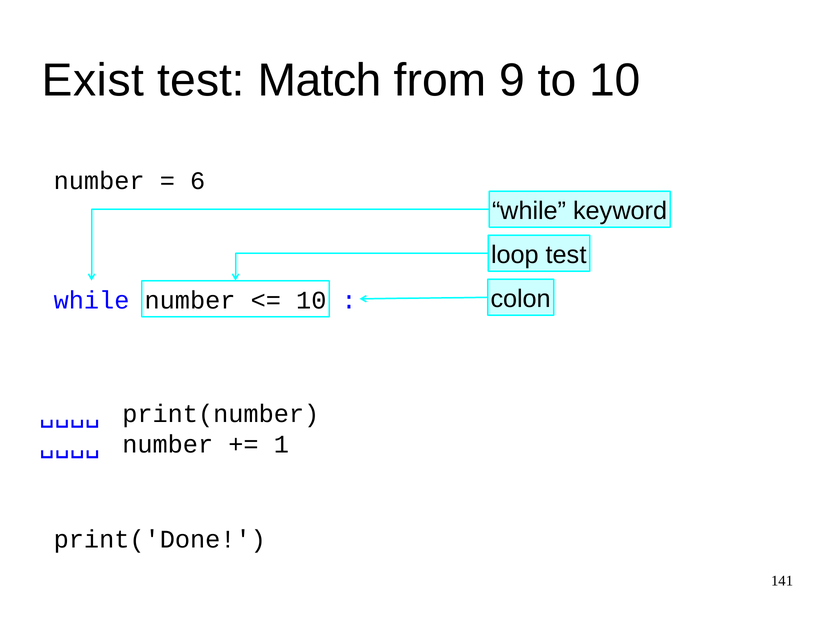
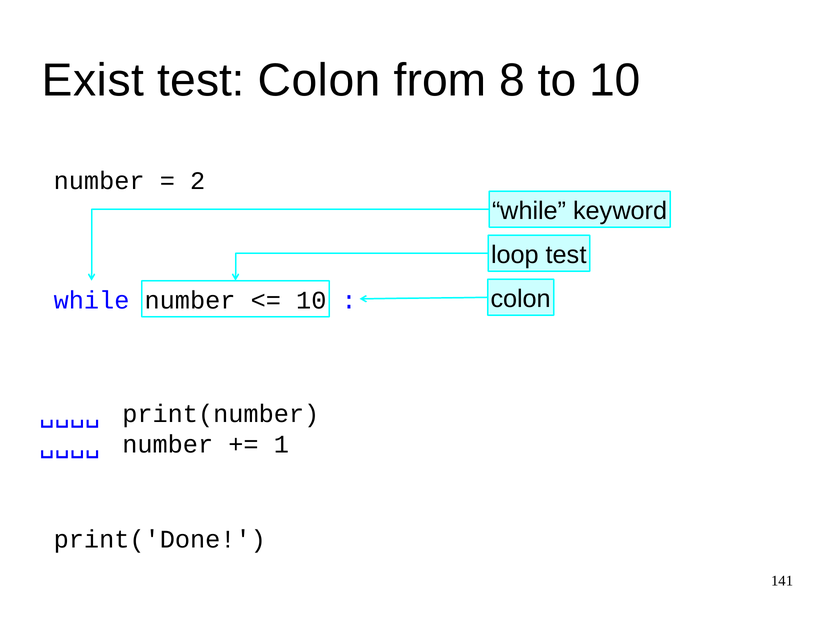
Match: Match -> Colon (319, 80)
9: 9 -> 8 (512, 80)
6: 6 -> 2 (198, 181)
